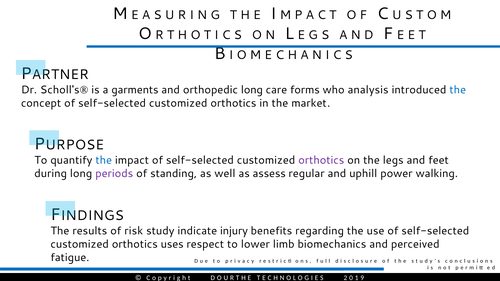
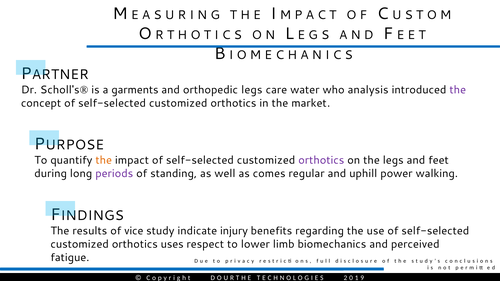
orthopedic long: long -> legs (252, 90)
forms: forms -> water (305, 90)
the colour: blue -> purple (458, 90)
the colour: blue -> orange (104, 160)
assess: assess -> comes (269, 174)
risk: risk -> vice (134, 231)
